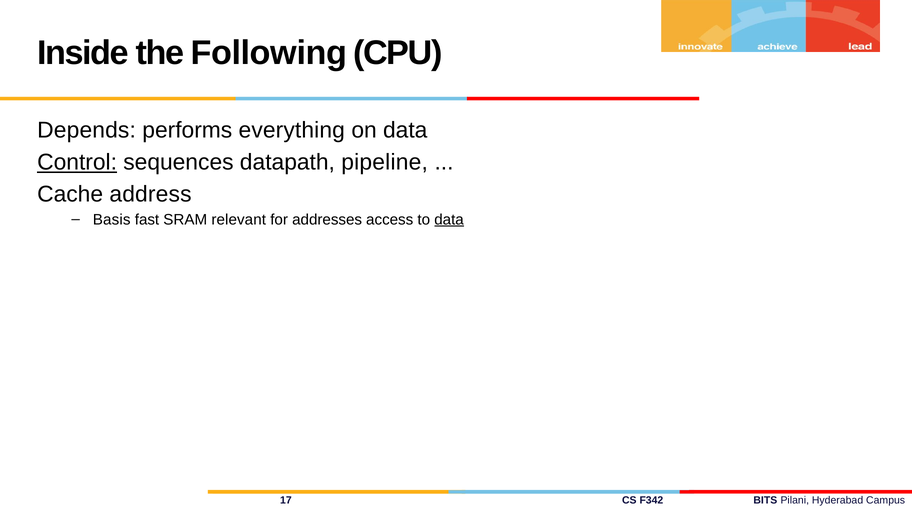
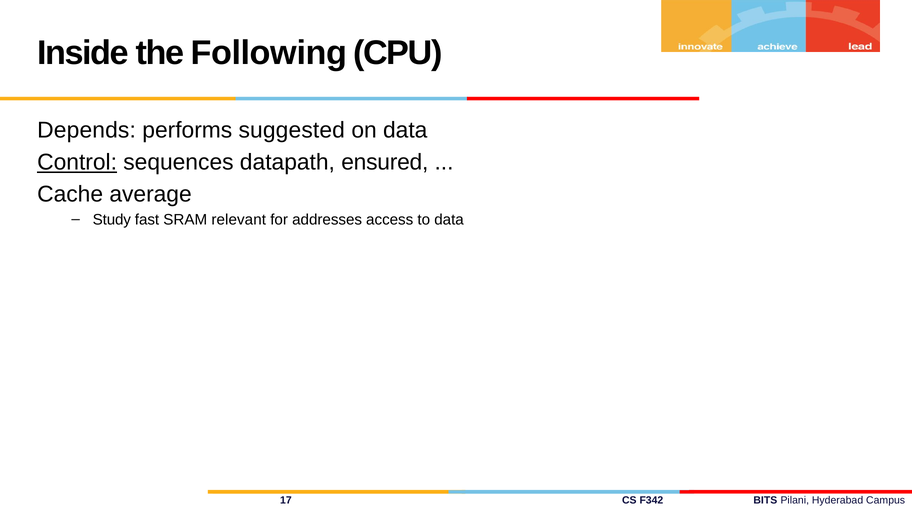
everything: everything -> suggested (292, 130)
pipeline: pipeline -> ensured (385, 162)
address: address -> average (151, 194)
Basis: Basis -> Study (112, 220)
data underline: present -> none (449, 220)
